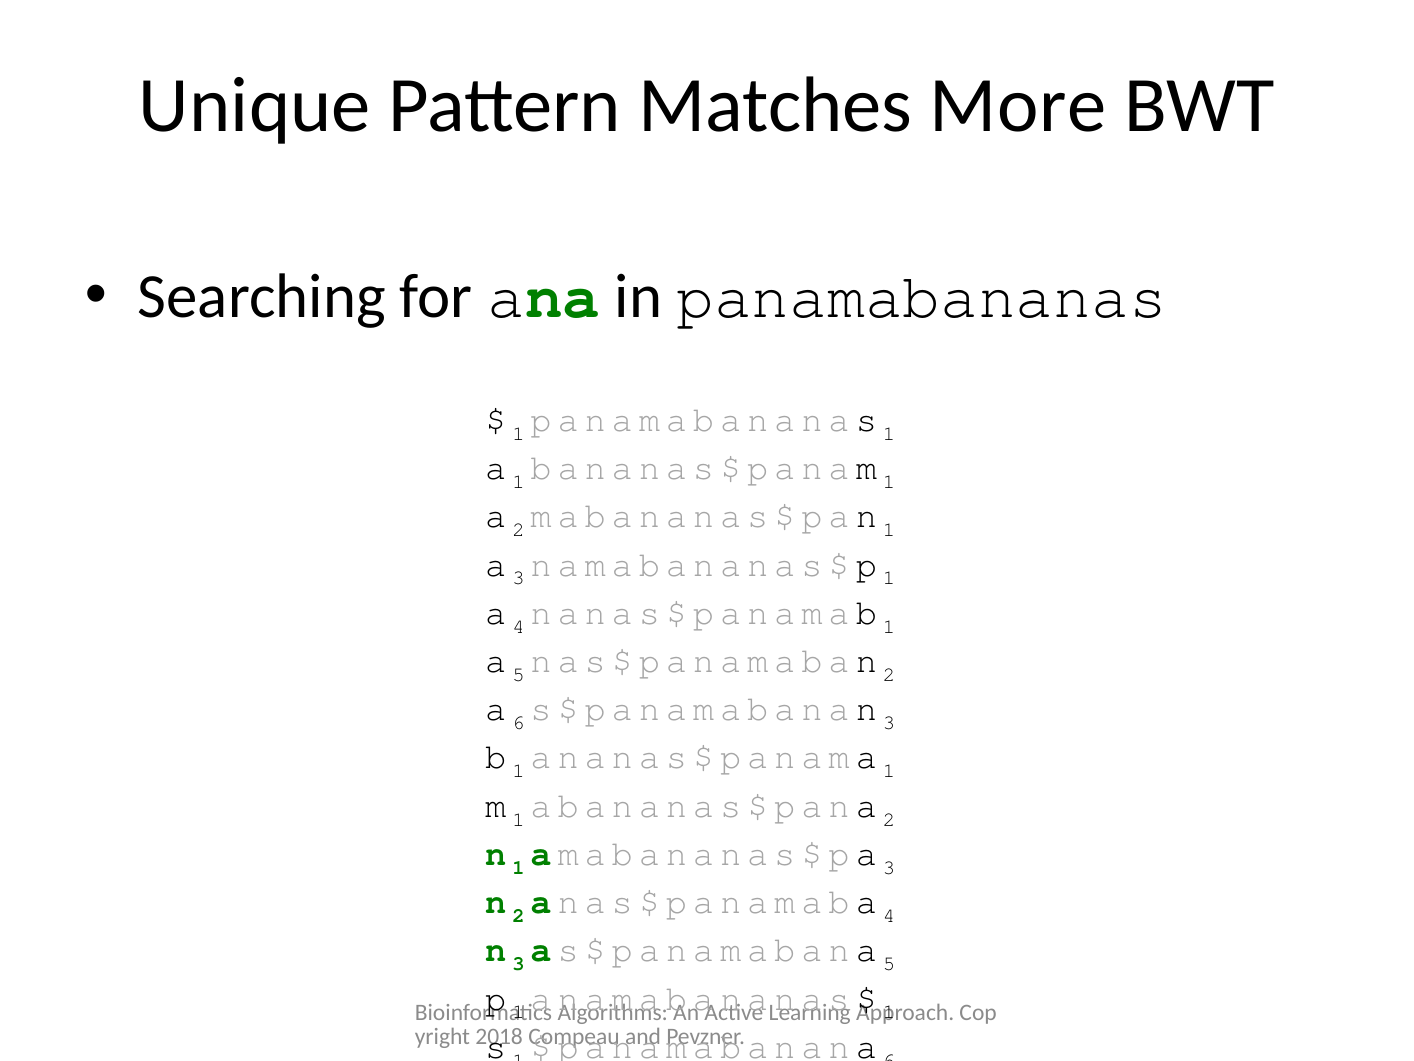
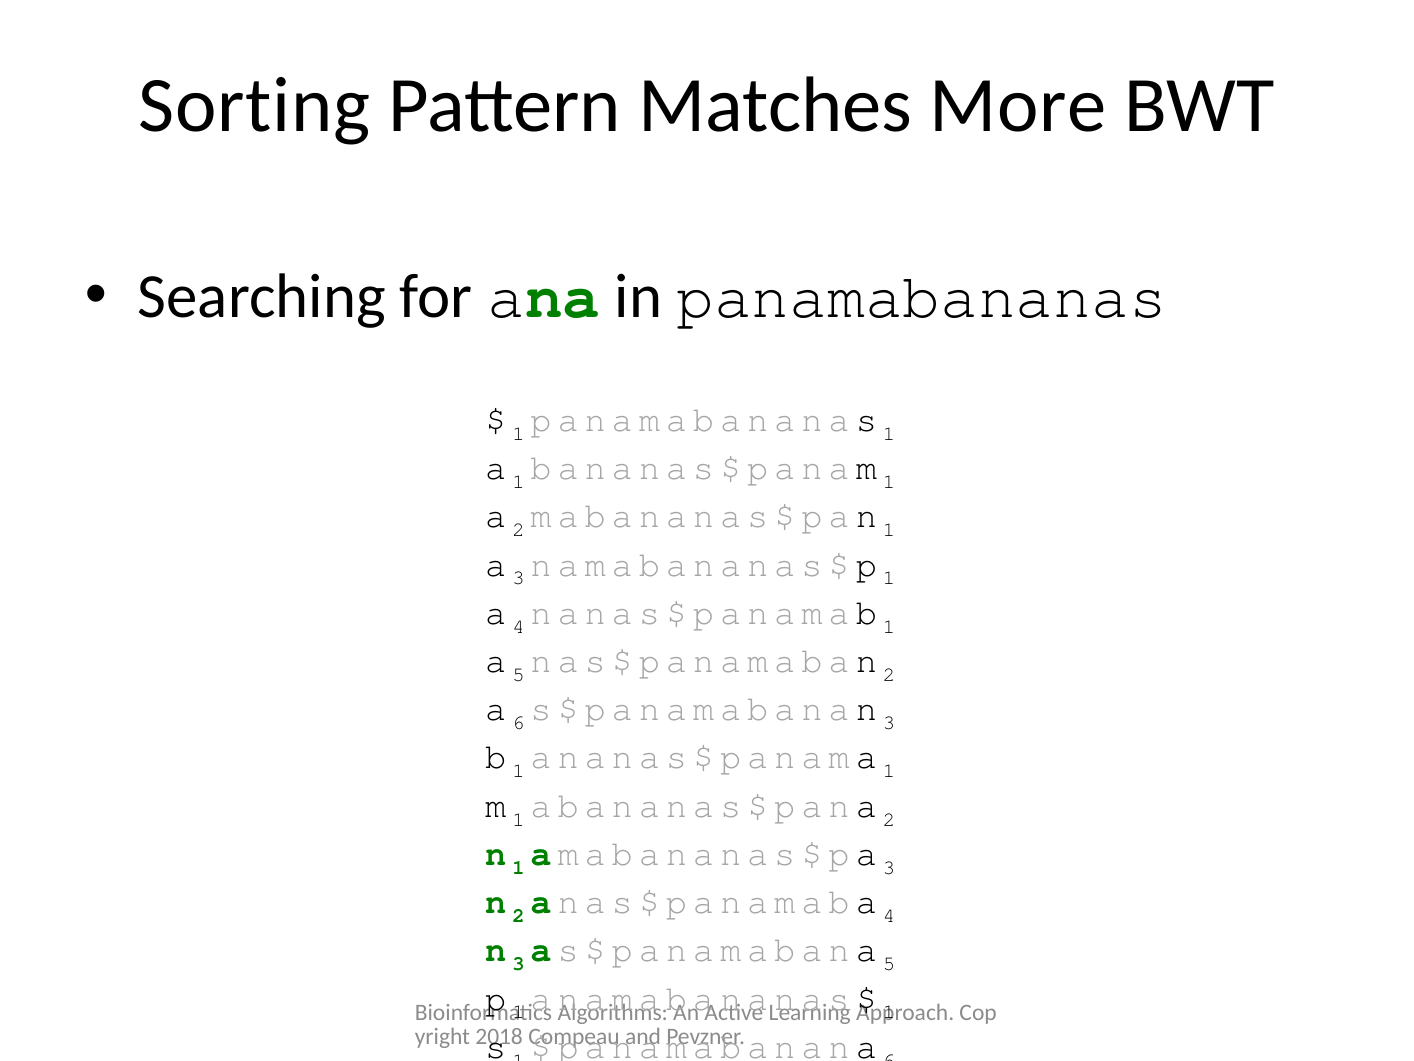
Unique: Unique -> Sorting (255, 106)
